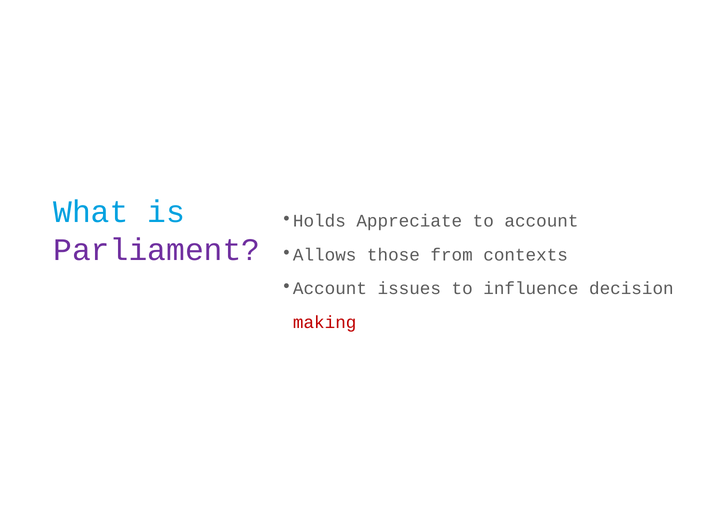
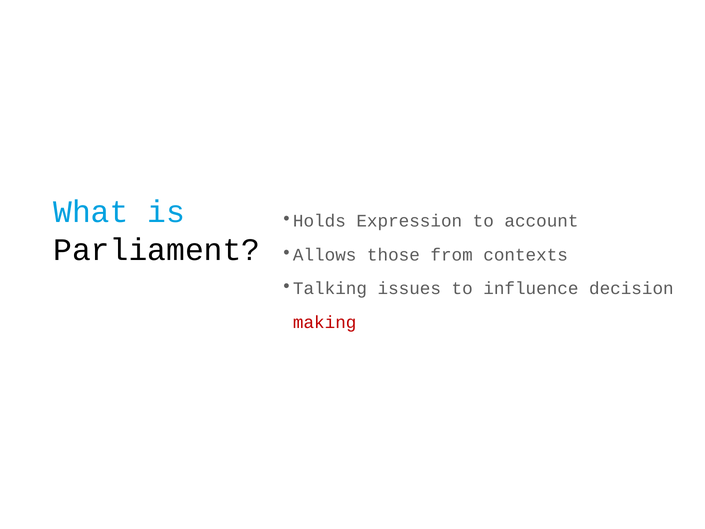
Appreciate: Appreciate -> Expression (409, 221)
Parliament colour: purple -> black (157, 250)
Account: Account -> Talking (330, 288)
